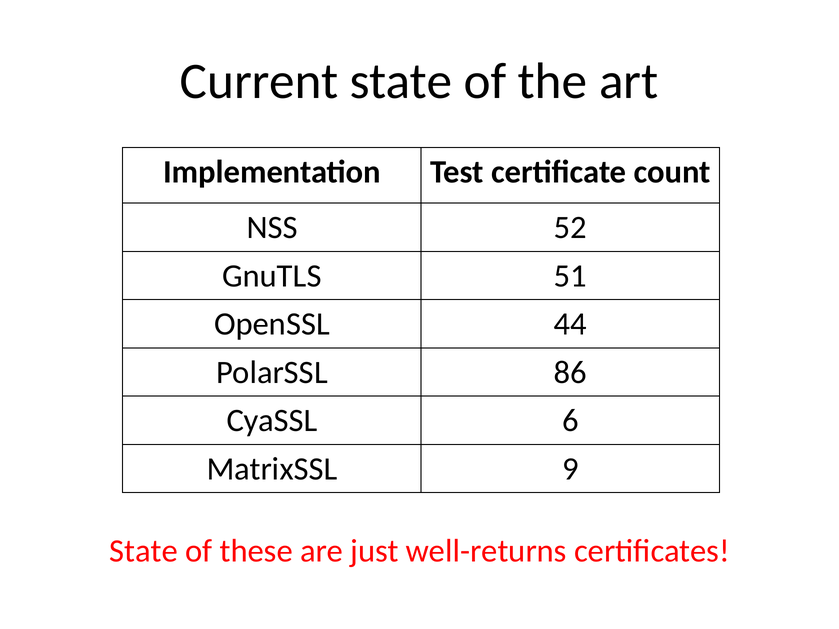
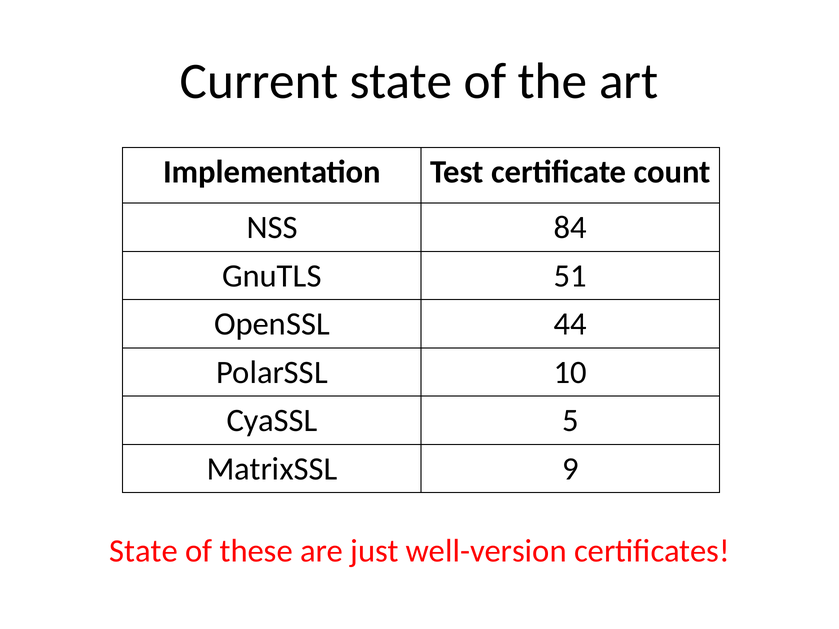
52: 52 -> 84 (570, 228)
86: 86 -> 10 (570, 372)
6: 6 -> 5 (570, 421)
well-returns: well-returns -> well-version (486, 551)
